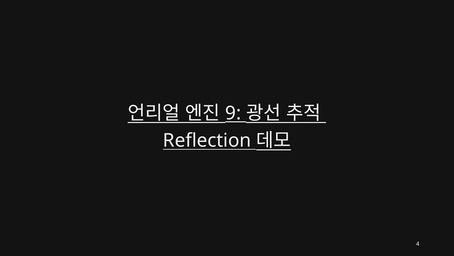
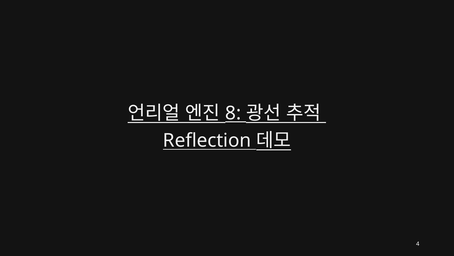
9: 9 -> 8 (233, 113)
